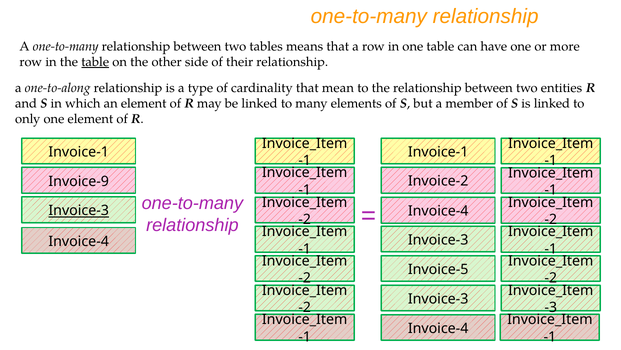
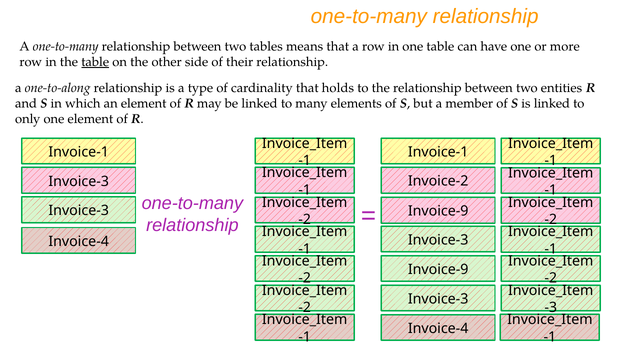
mean: mean -> holds (338, 88)
Invoice-9: Invoice-9 -> Invoice-3 (79, 181)
Invoice-3 underline: present -> none (79, 210)
Invoice-4: Invoice-4 -> Invoice-9 (438, 211)
Invoice-5: Invoice-5 -> Invoice-9 (438, 269)
